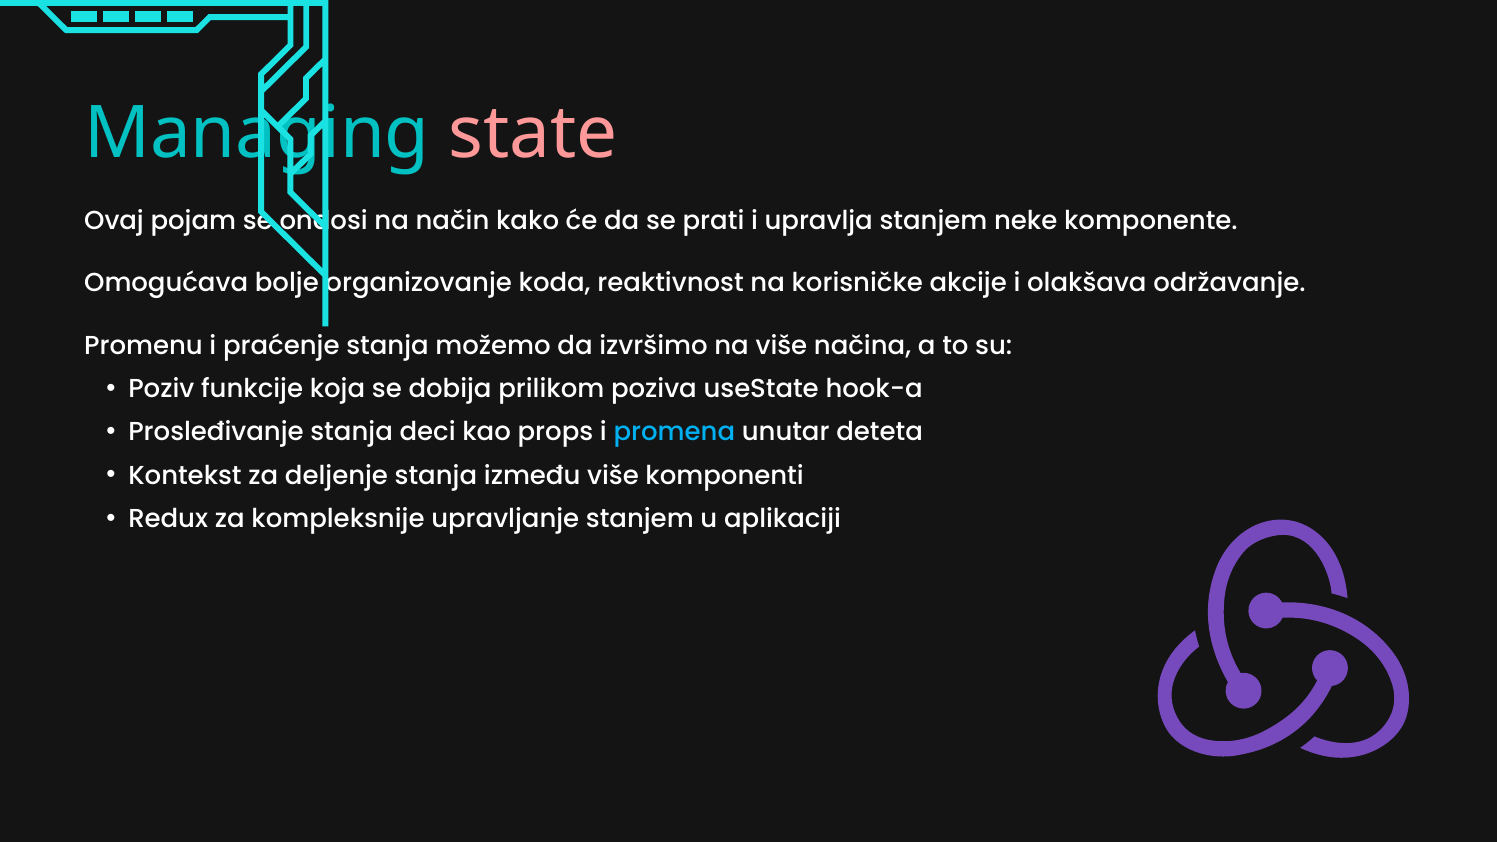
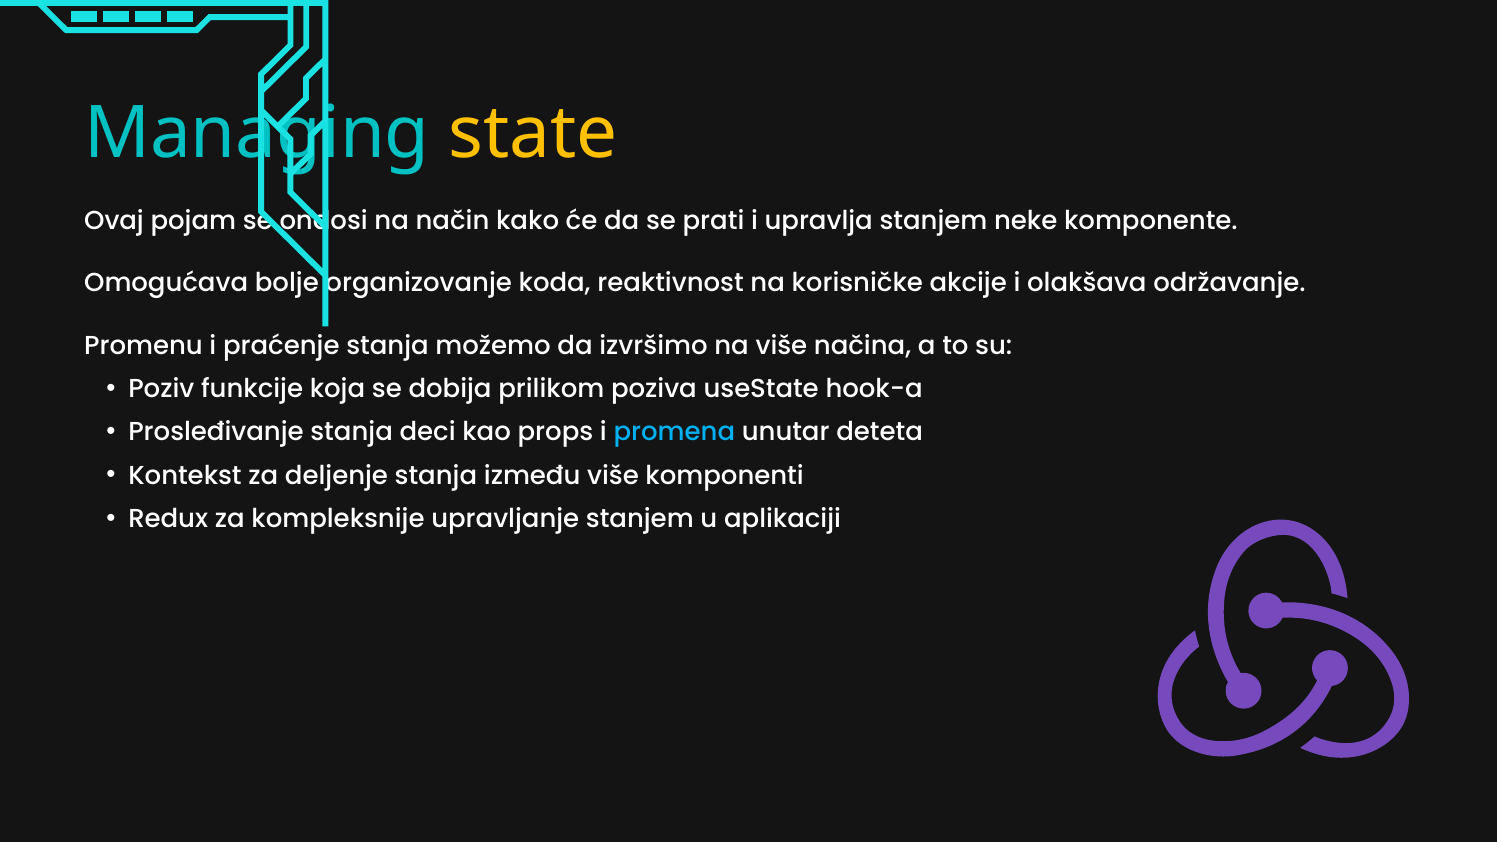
state colour: pink -> yellow (533, 134)
